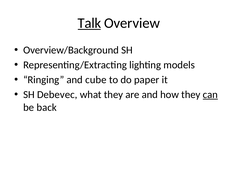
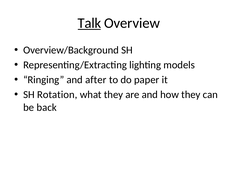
cube: cube -> after (96, 80)
Debevec: Debevec -> Rotation (57, 94)
can underline: present -> none (210, 94)
